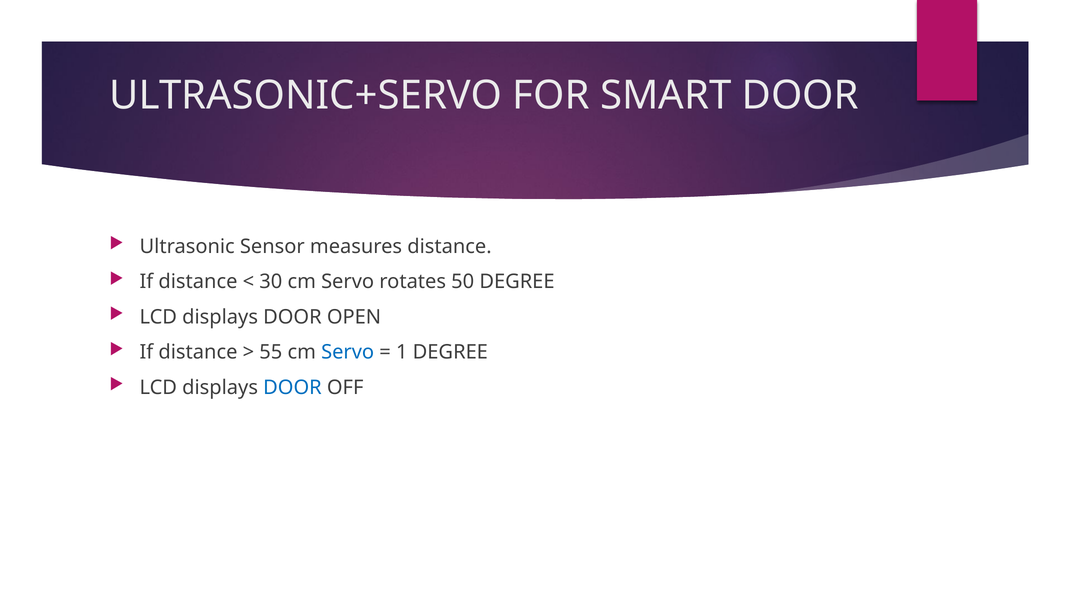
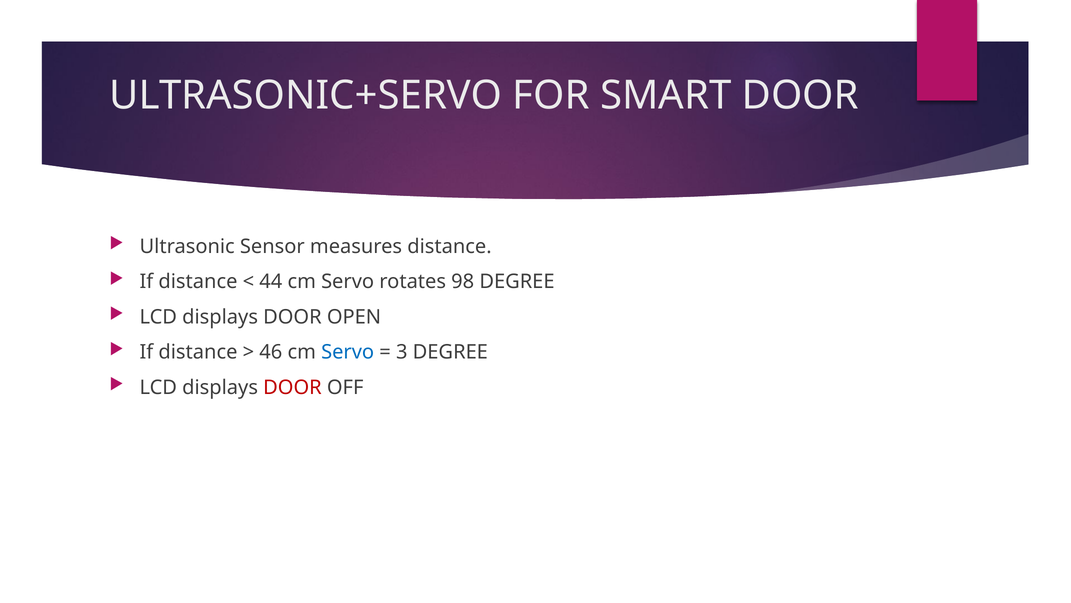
30: 30 -> 44 (271, 281)
50: 50 -> 98 (463, 281)
55: 55 -> 46 (271, 352)
1: 1 -> 3 (402, 352)
DOOR colour: blue -> red (292, 387)
